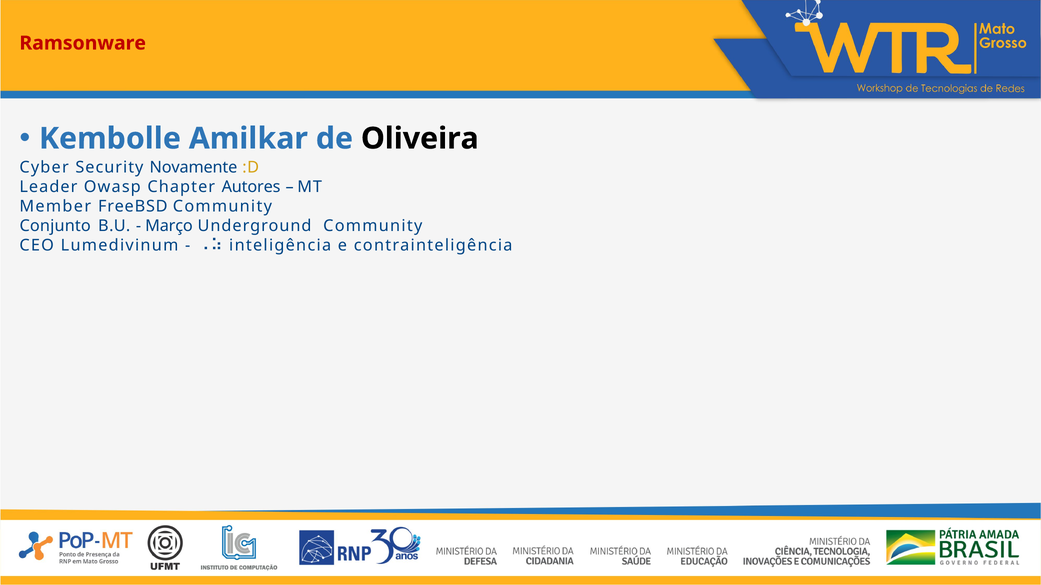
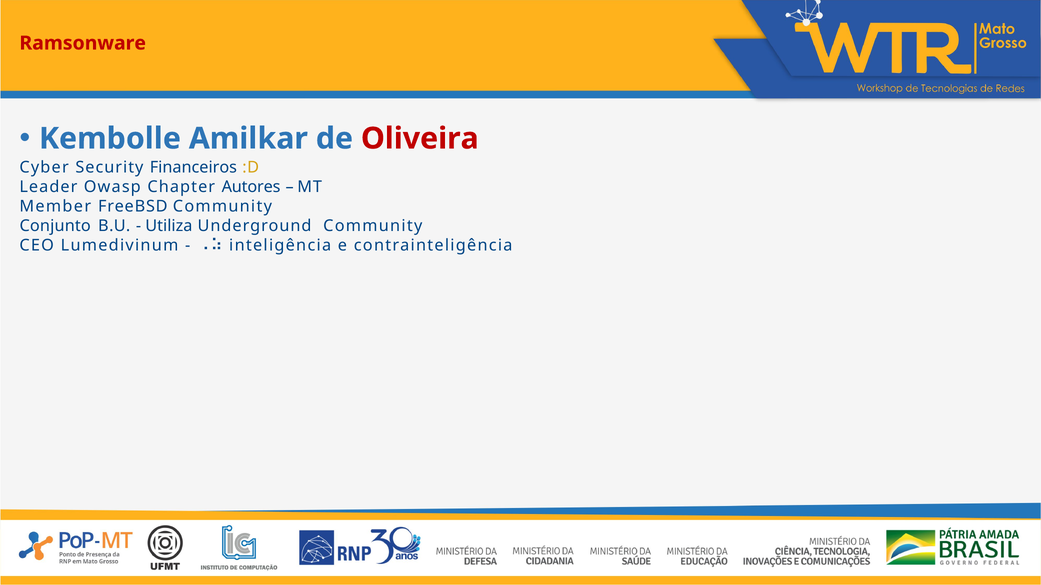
Oliveira colour: black -> red (420, 139)
Novamente: Novamente -> Financeiros (193, 167)
Março: Março -> Utiliza (169, 226)
